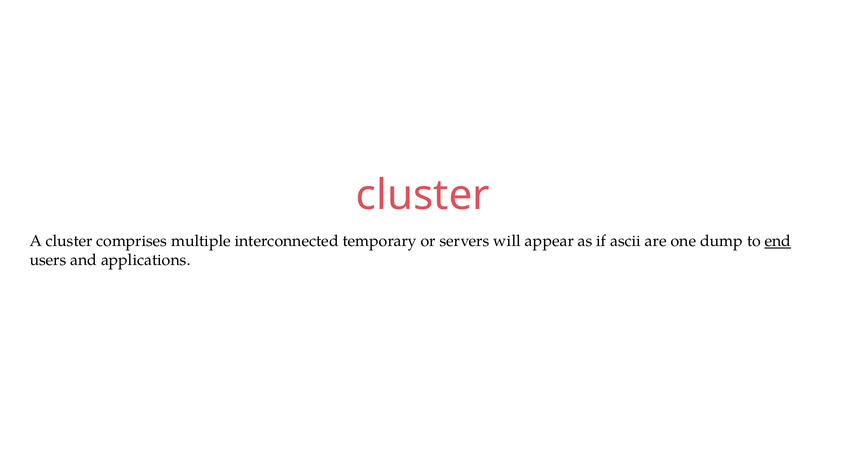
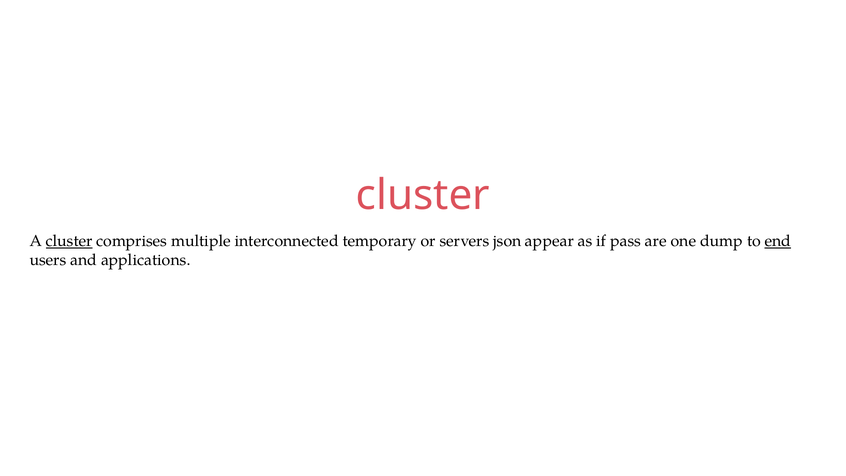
cluster underline: none -> present (69, 241)
will: will -> json (507, 241)
ascii: ascii -> pass (626, 241)
